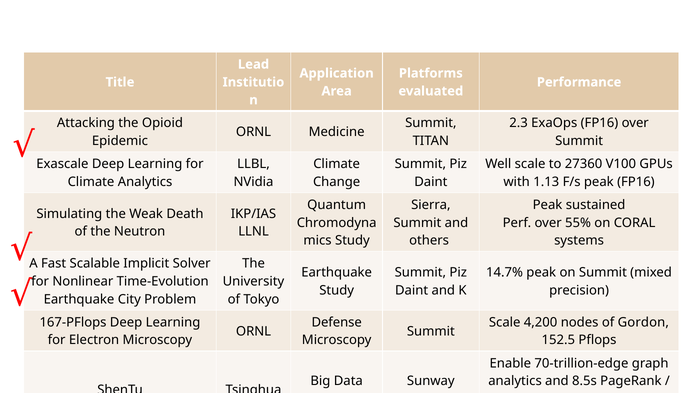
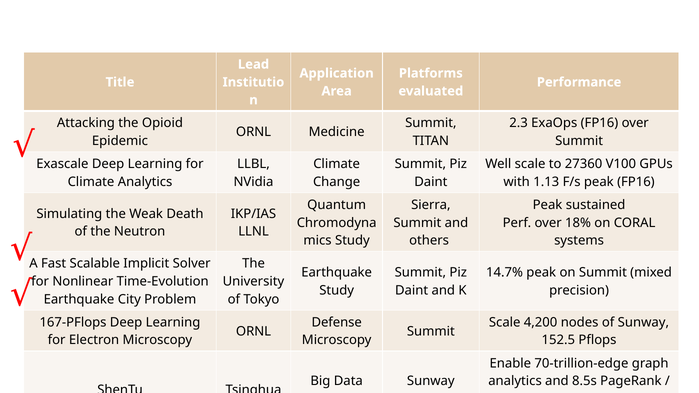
55%: 55% -> 18% (578, 223)
of Gordon: Gordon -> Sunway (643, 323)
